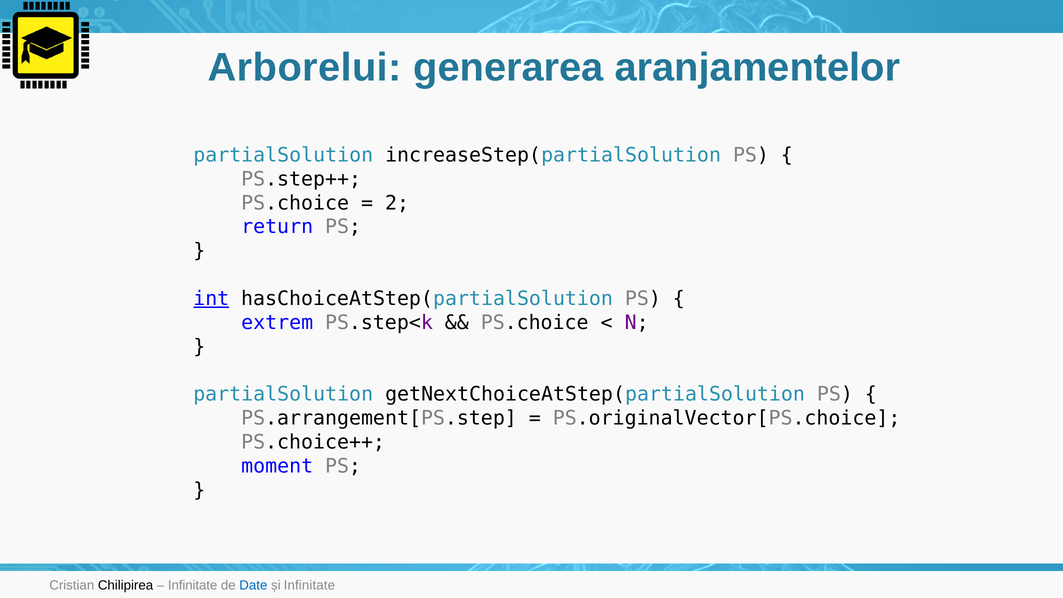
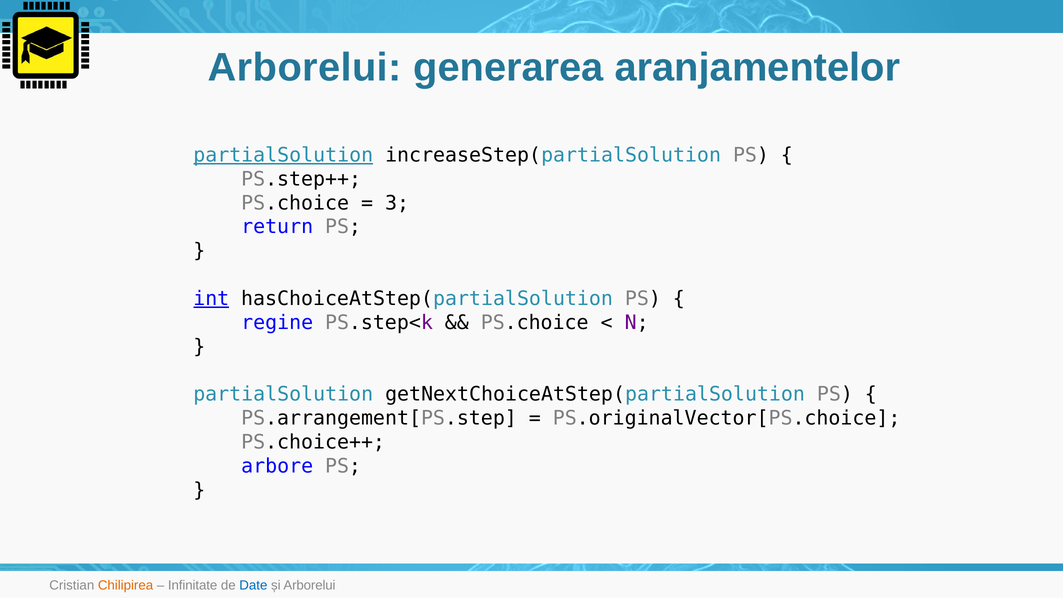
partialSolution underline: none -> present (283, 155)
2: 2 -> 3 (397, 203)
extrem: extrem -> regine (277, 323)
moment: moment -> arbore (277, 466)
Chilipirea colour: black -> orange (126, 585)
și Infinitate: Infinitate -> Arborelui (310, 585)
